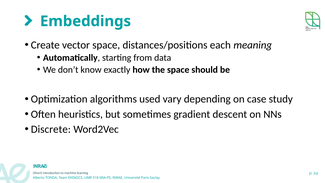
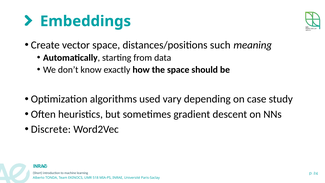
each: each -> such (220, 45)
